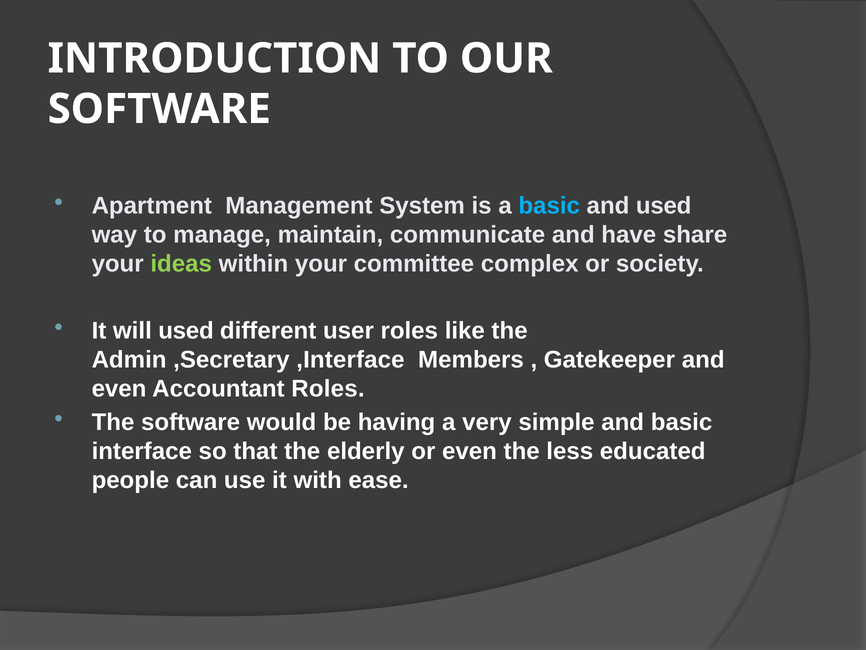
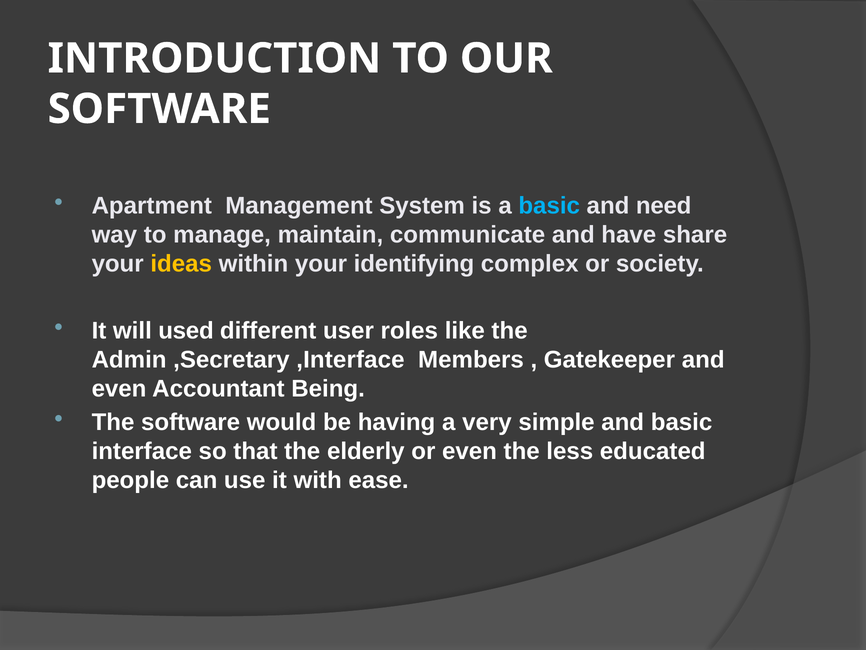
and used: used -> need (664, 206)
ideas colour: light green -> yellow (181, 263)
committee: committee -> identifying (414, 263)
Accountant Roles: Roles -> Being (328, 389)
